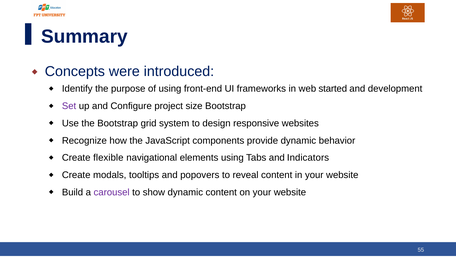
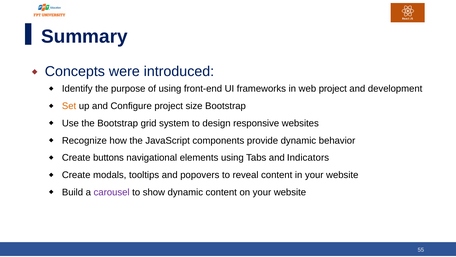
web started: started -> project (333, 89)
Set colour: purple -> orange (69, 106)
flexible: flexible -> buttons (108, 157)
